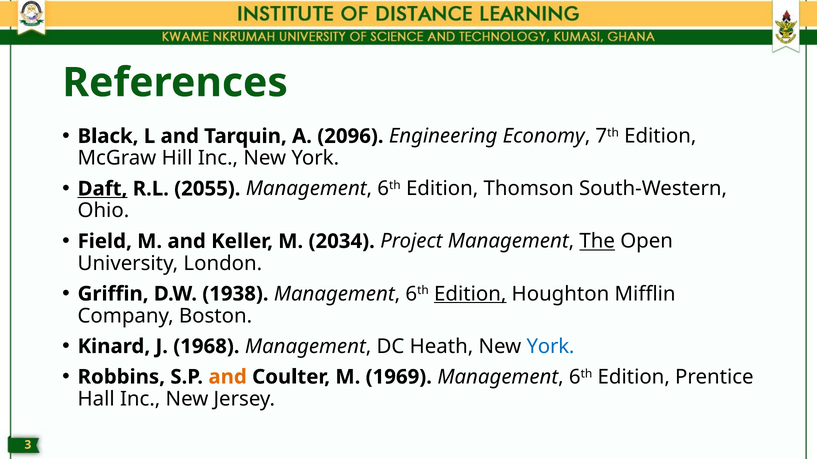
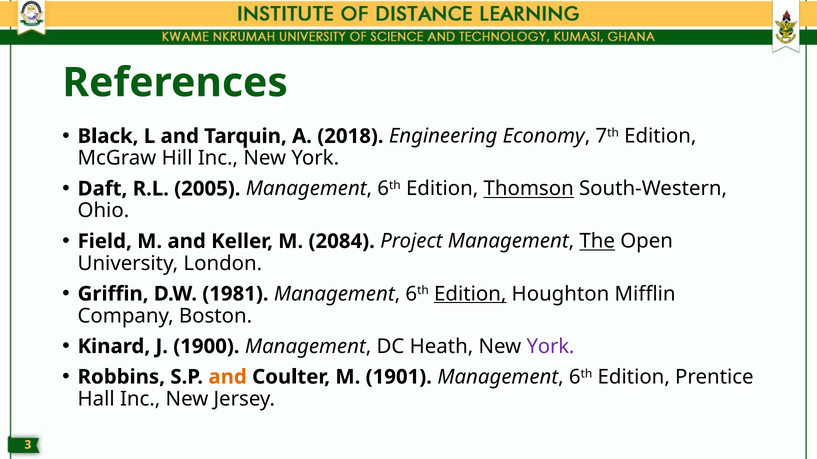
2096: 2096 -> 2018 (350, 136)
Daft underline: present -> none (102, 189)
2055: 2055 -> 2005 (207, 189)
Thomson underline: none -> present (529, 189)
2034: 2034 -> 2084 (342, 242)
1938: 1938 -> 1981 (235, 294)
1968: 1968 -> 1900 (206, 347)
York colour: blue -> purple (550, 347)
1969: 1969 -> 1901 (399, 377)
